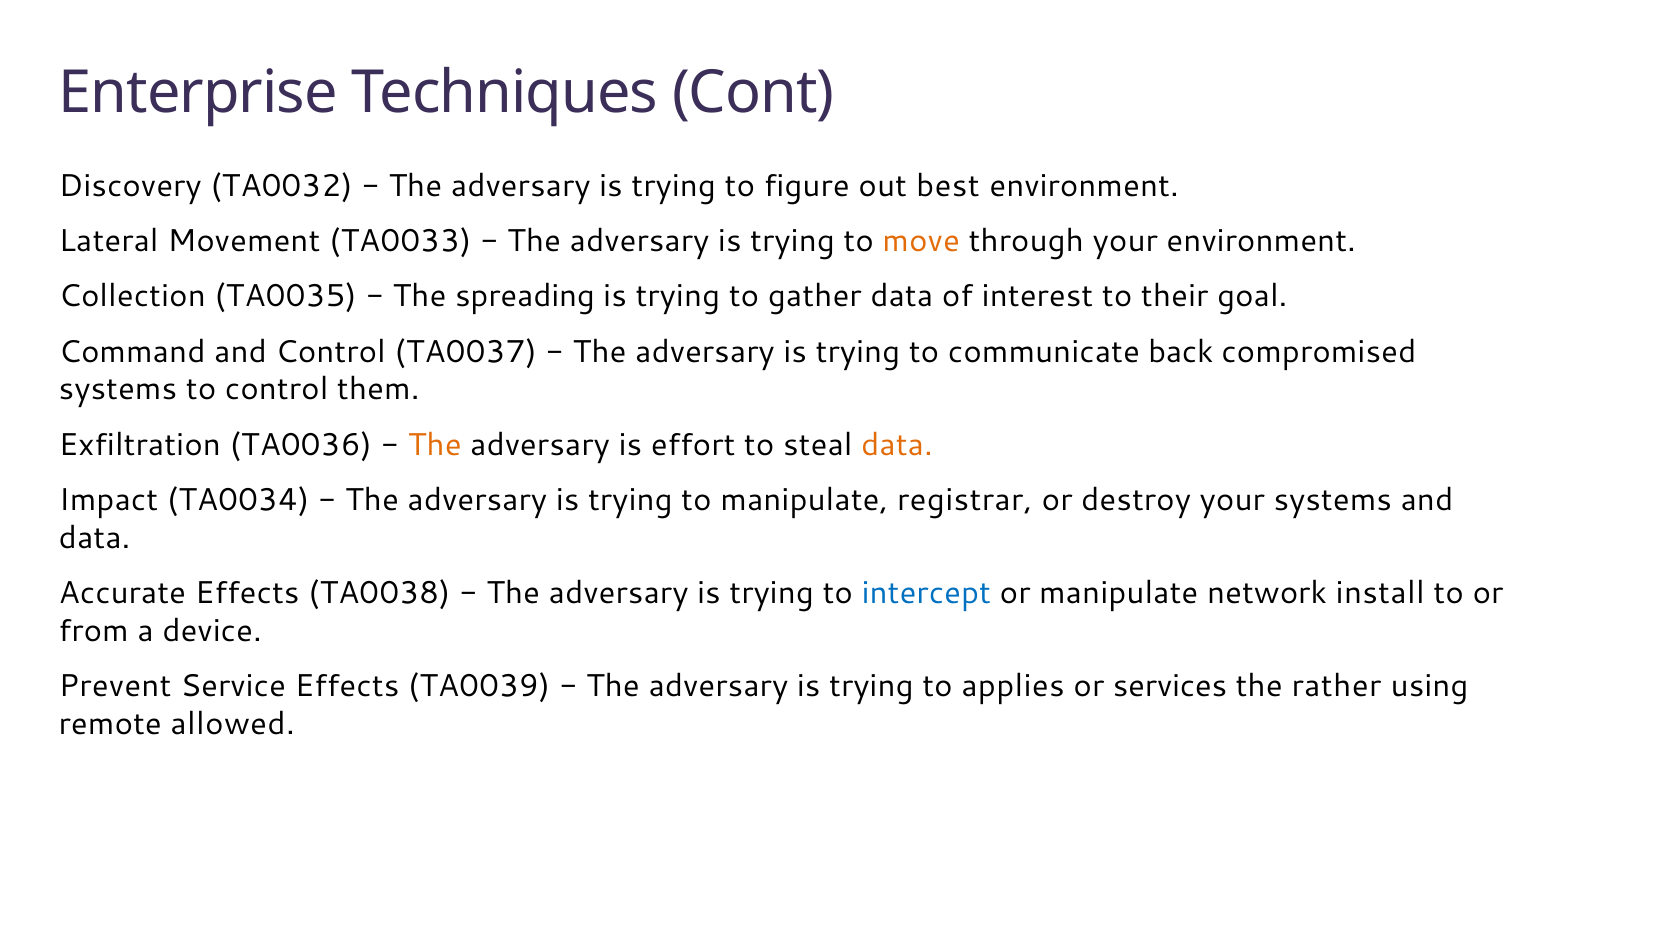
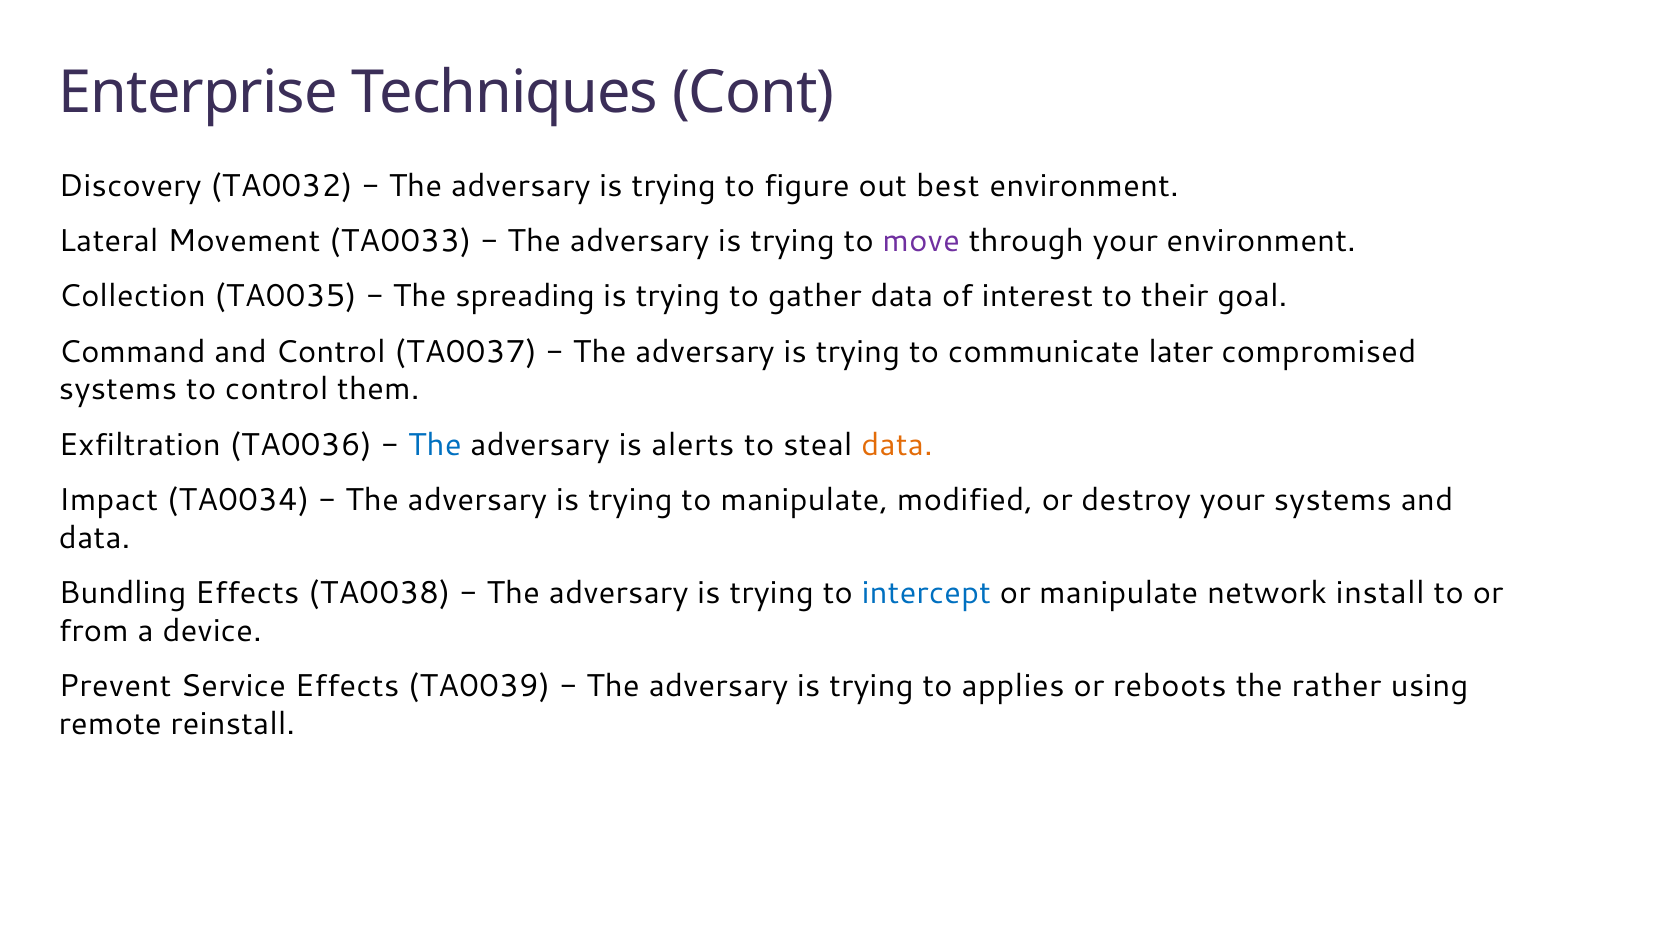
move colour: orange -> purple (921, 241)
back: back -> later (1181, 351)
The colour: orange -> blue (435, 445)
effort: effort -> alerts (693, 445)
registrar: registrar -> modified (965, 500)
Accurate: Accurate -> Bundling (123, 593)
services: services -> reboots (1170, 686)
allowed: allowed -> reinstall (233, 724)
